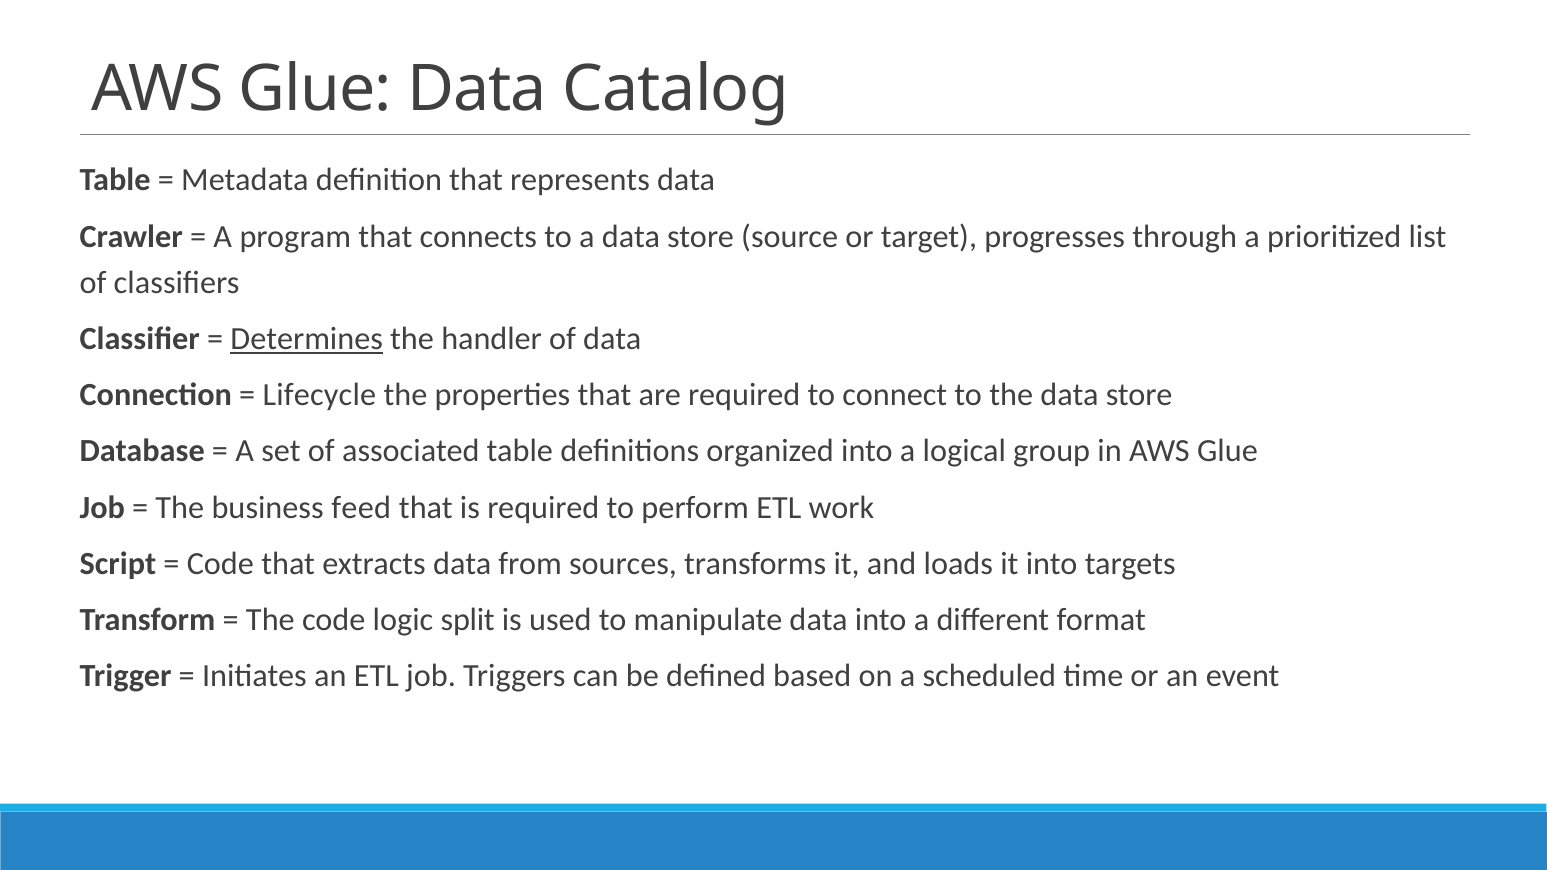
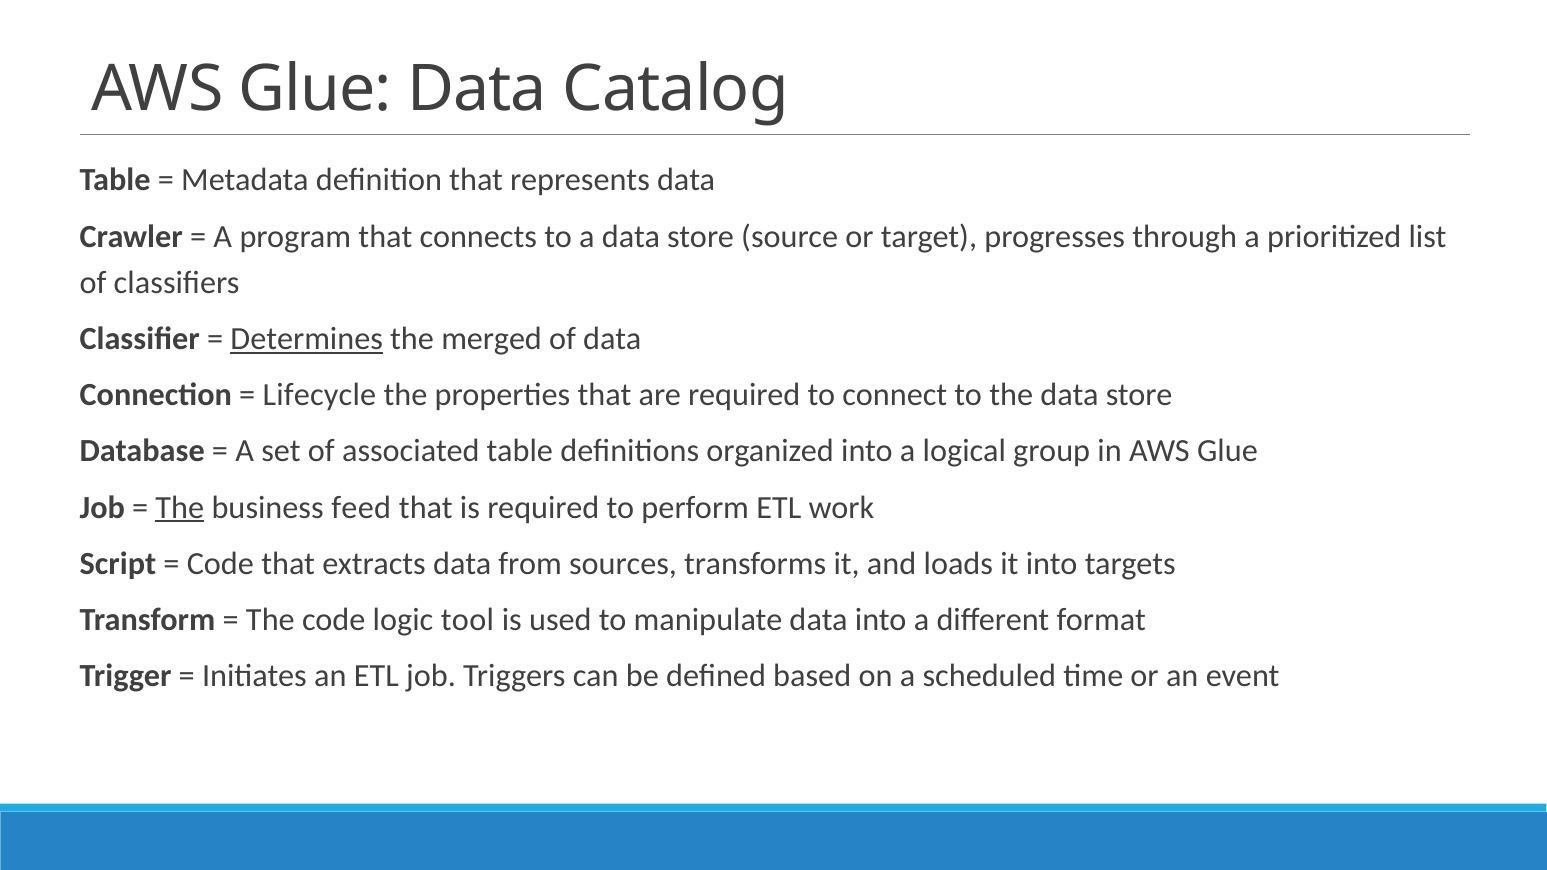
handler: handler -> merged (492, 339)
The underline: none -> present (180, 508)
split: split -> tool (467, 620)
